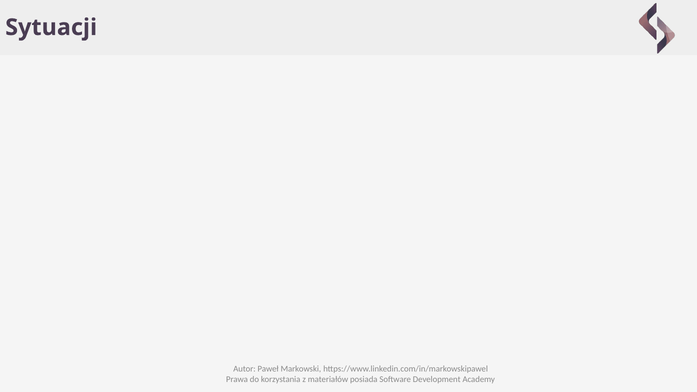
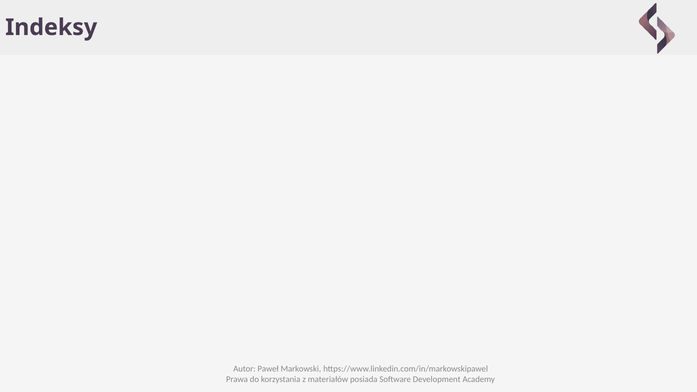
Sytuacji: Sytuacji -> Indeksy (51, 27)
